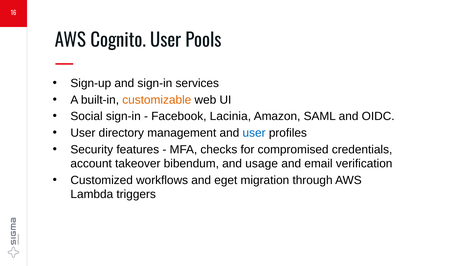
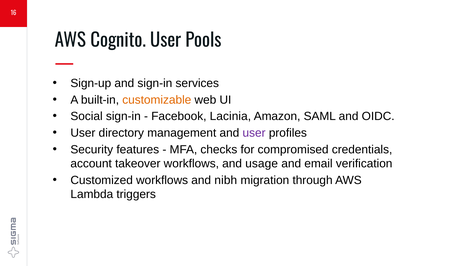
user colour: blue -> purple (254, 133)
takeover bibendum: bibendum -> workflows (191, 164)
eget: eget -> nibh (226, 180)
